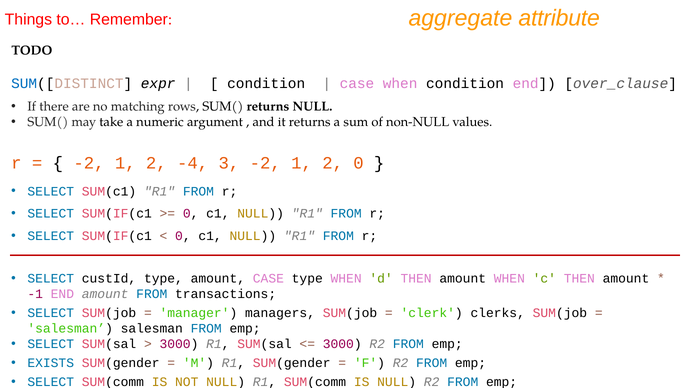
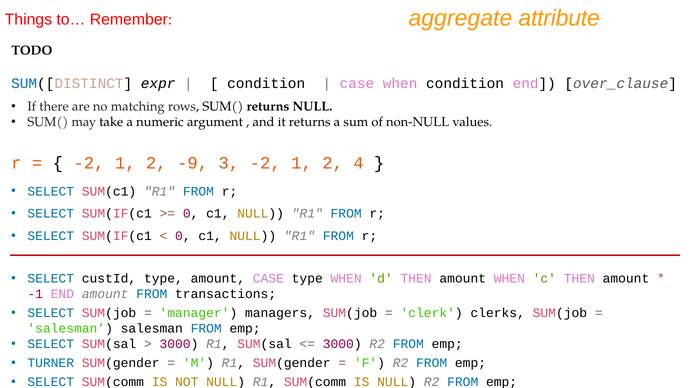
-4: -4 -> -9 (193, 163)
2 0: 0 -> 4 (359, 163)
EXISTS: EXISTS -> TURNER (51, 364)
